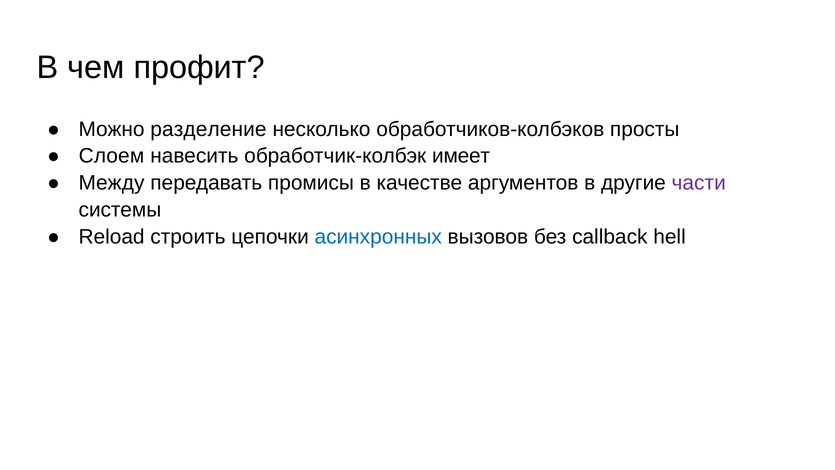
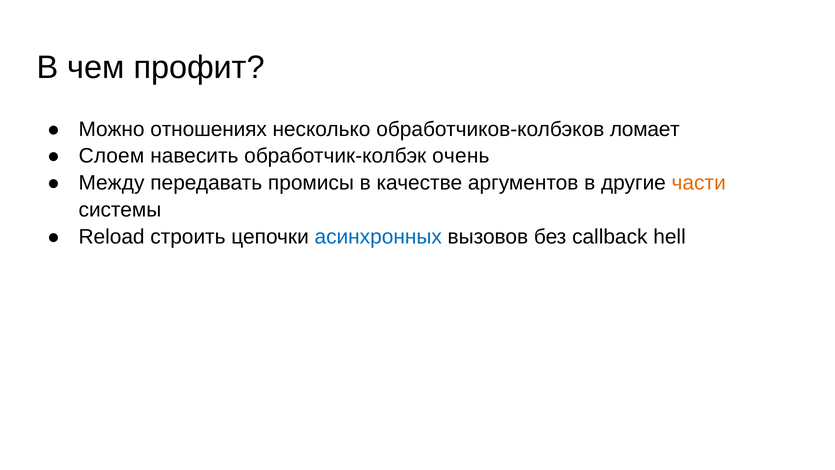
разделение: разделение -> отношениях (209, 129)
просты: просты -> ломает (645, 129)
имеет: имеет -> очень (461, 156)
части colour: purple -> orange (699, 183)
